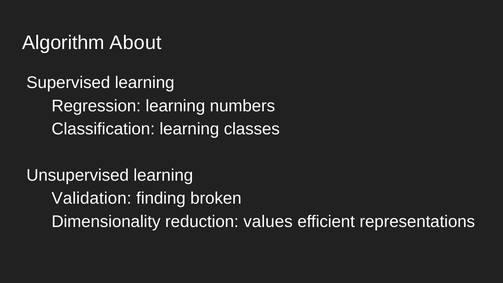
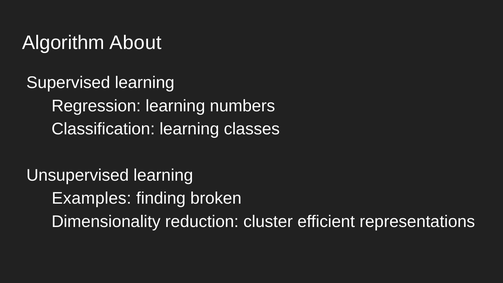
Validation: Validation -> Examples (91, 198)
values: values -> cluster (268, 221)
